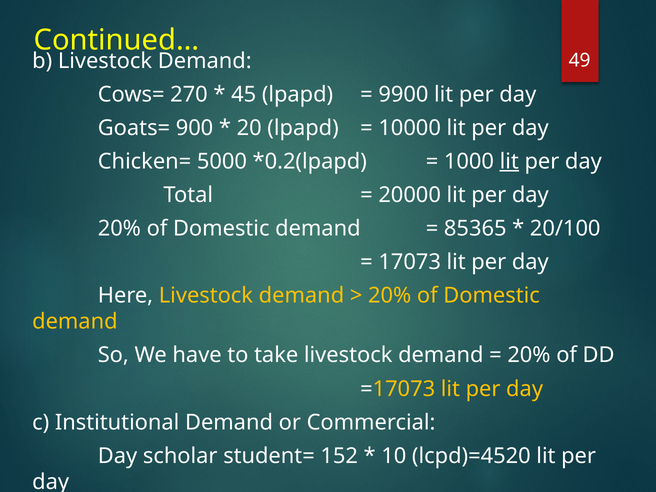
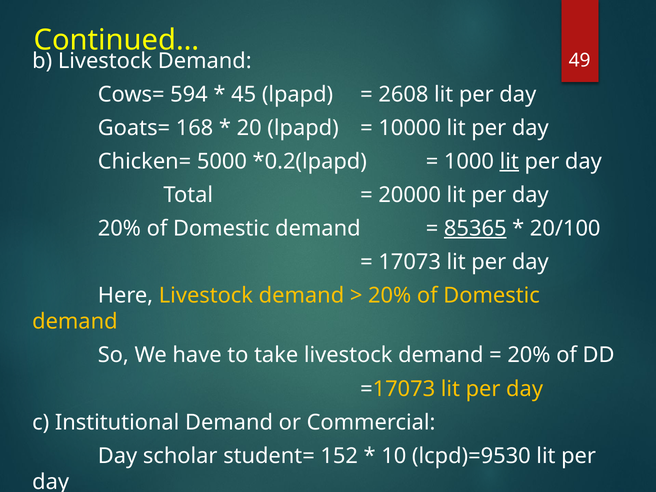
270: 270 -> 594 (189, 94)
9900: 9900 -> 2608 (403, 94)
900: 900 -> 168 (195, 128)
85365 underline: none -> present (475, 228)
lcpd)=4520: lcpd)=4520 -> lcpd)=9530 (471, 456)
